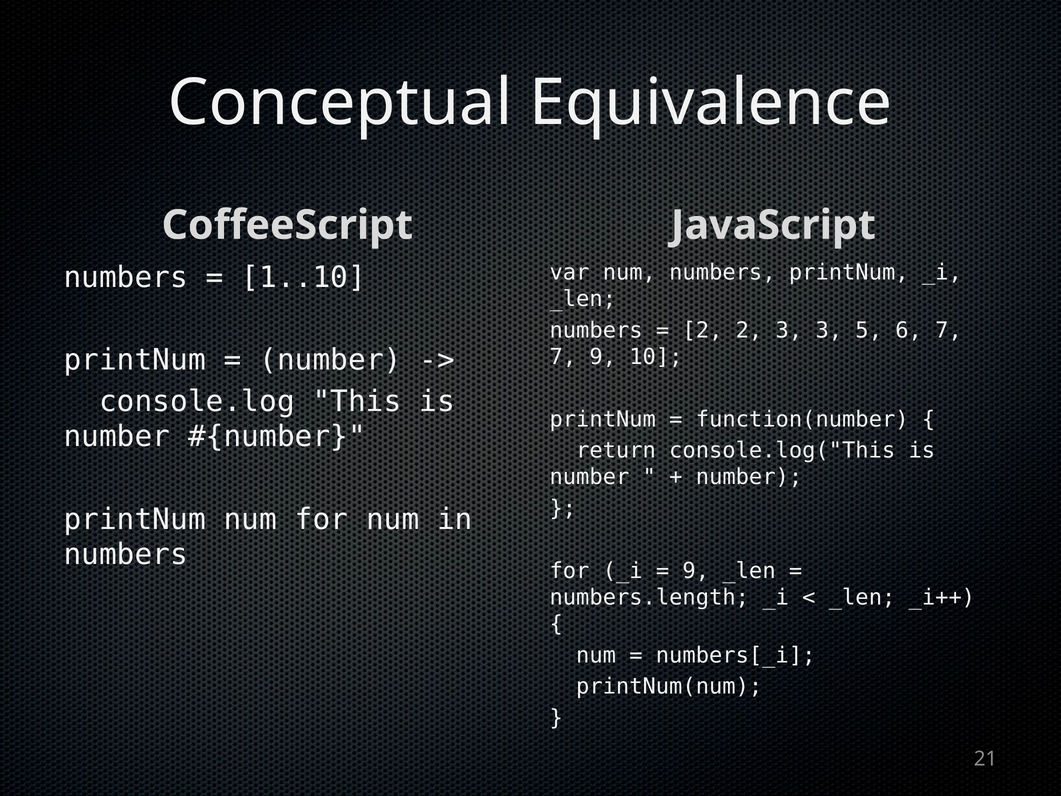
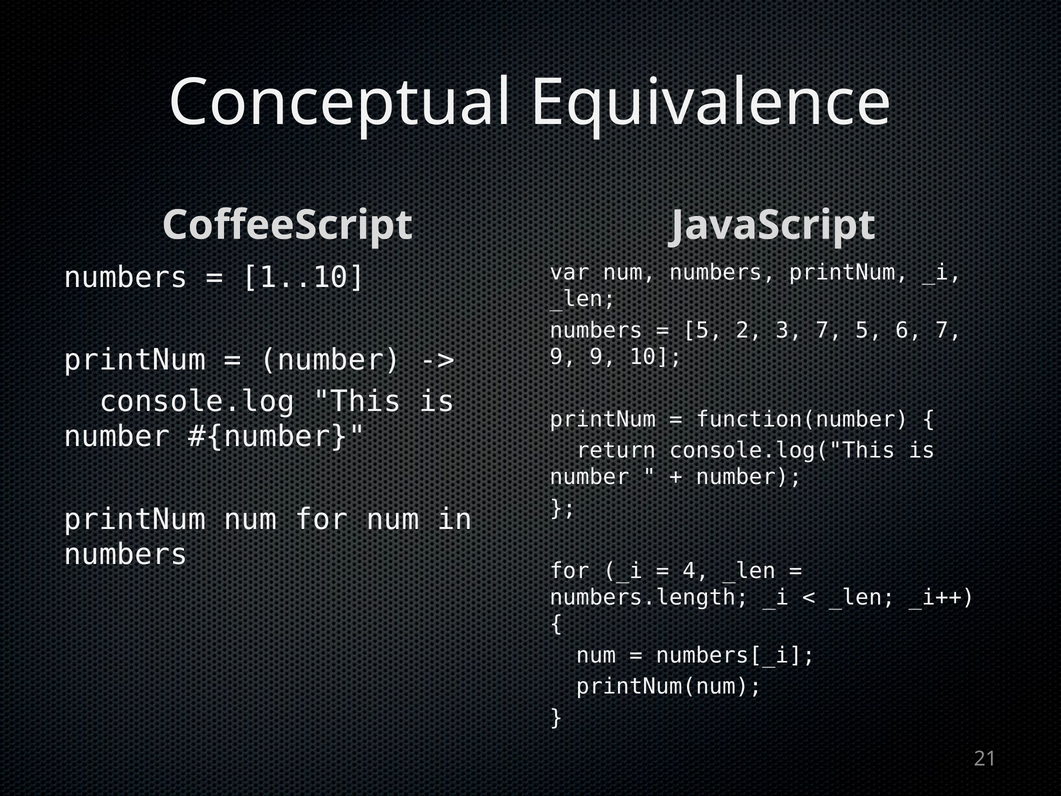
2: 2 -> 5 (702, 330)
3 3: 3 -> 7 (829, 330)
7: 7 -> 9 (563, 357)
9: 9 -> 4 (696, 571)
